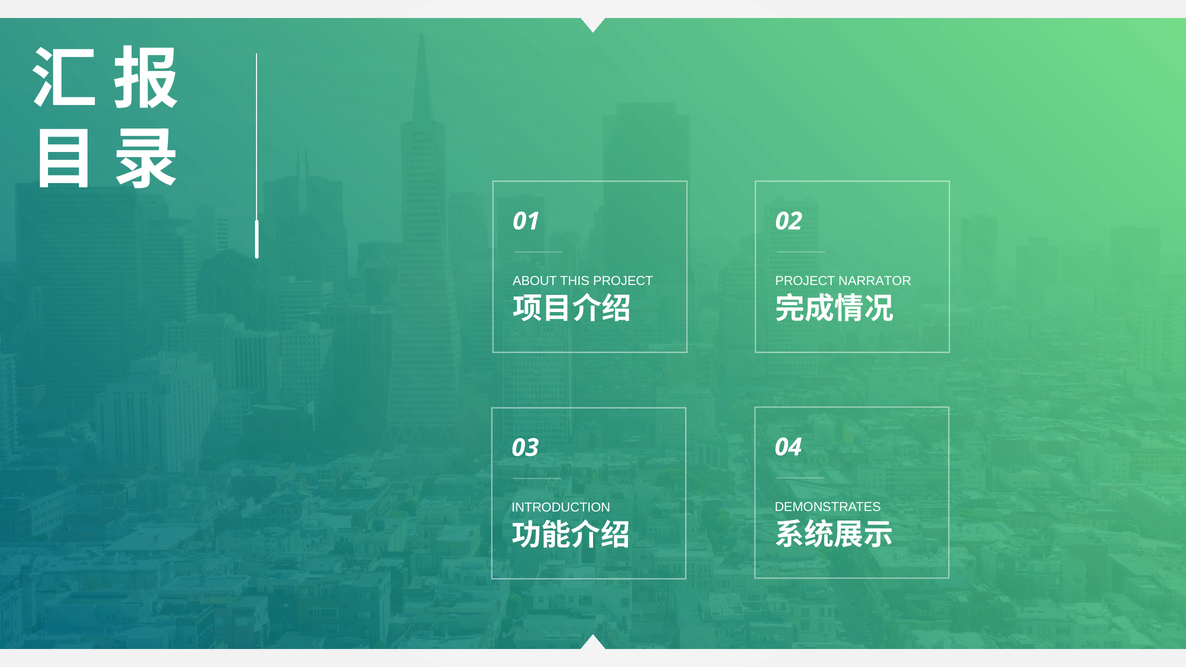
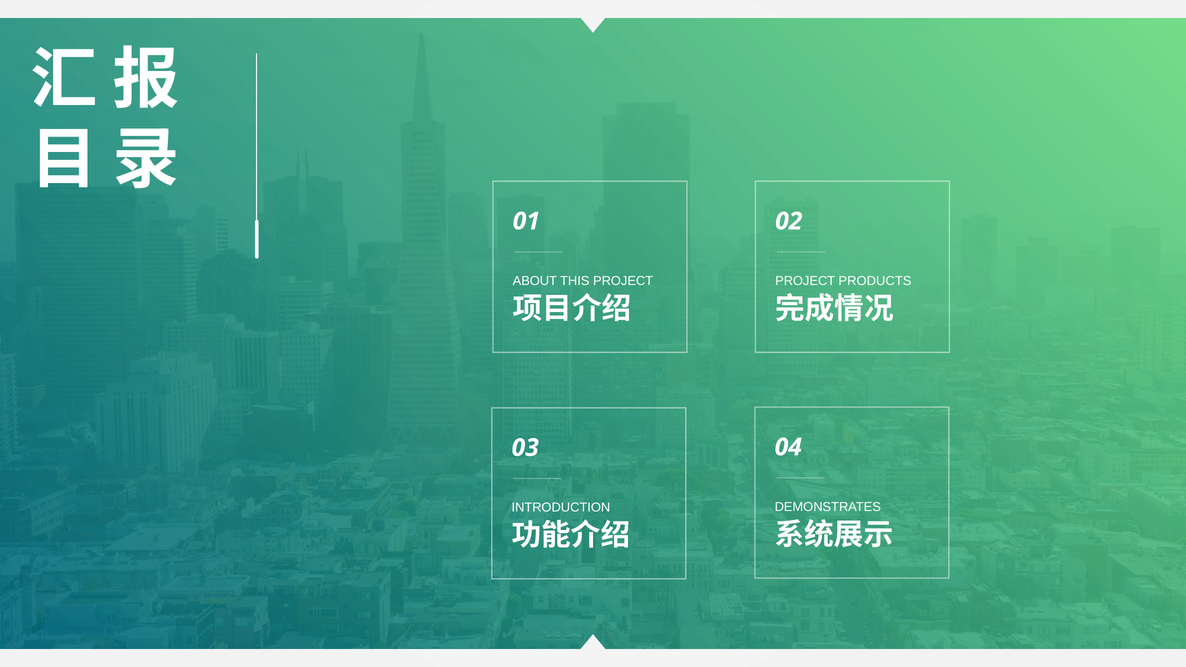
NARRATOR: NARRATOR -> PRODUCTS (875, 281)
